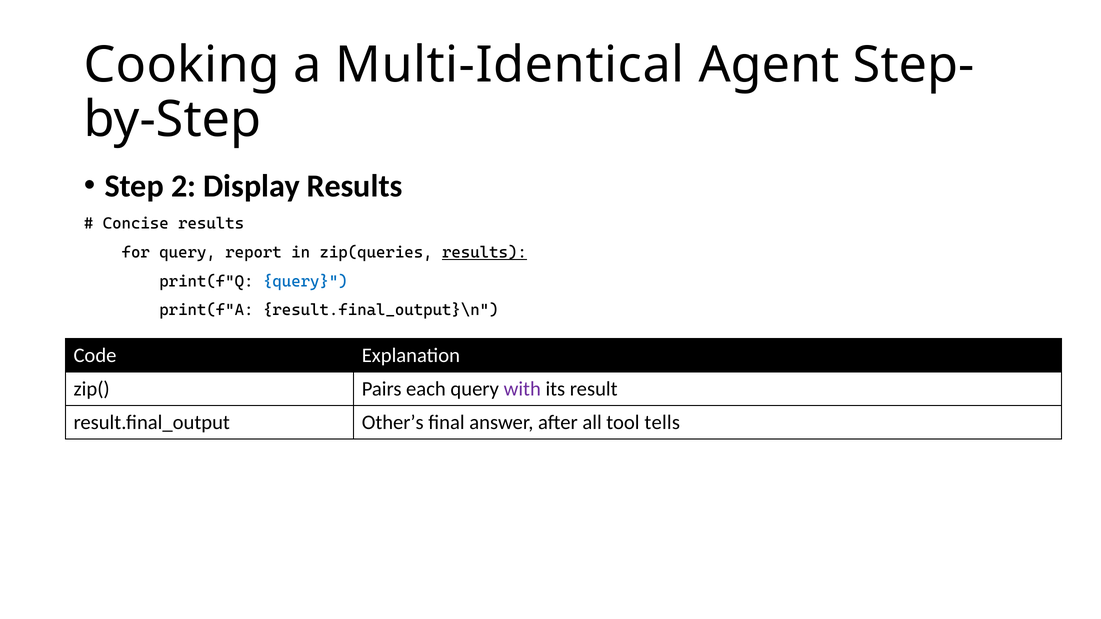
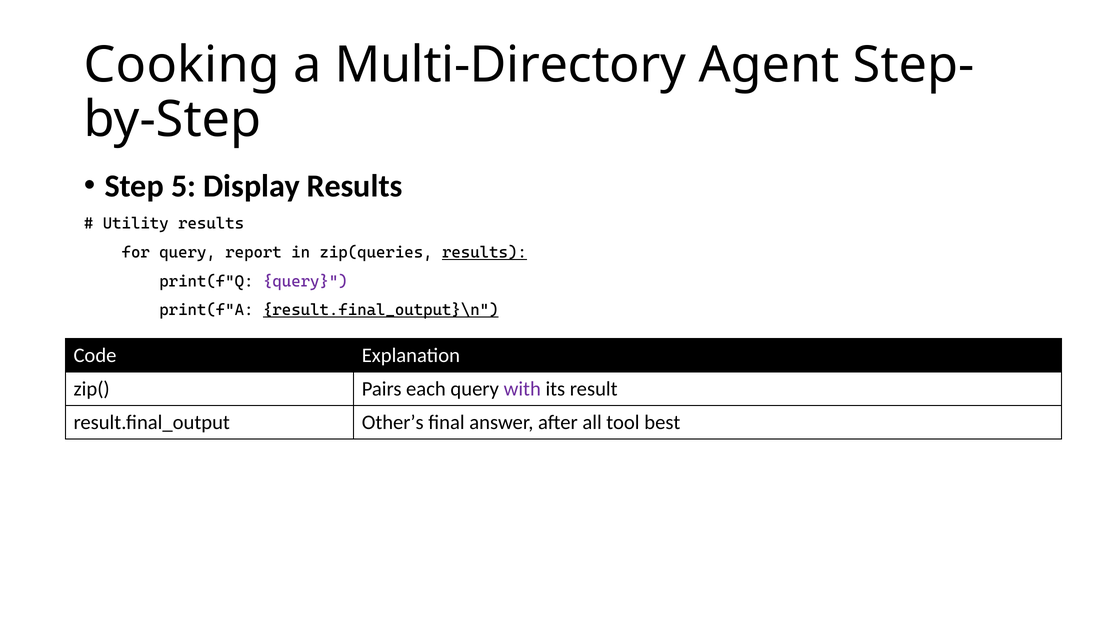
Multi-Identical: Multi-Identical -> Multi-Directory (510, 65)
2: 2 -> 5 (184, 186)
Concise: Concise -> Utility (136, 224)
query colour: blue -> purple (305, 281)
result.final_output}\n underline: none -> present (381, 310)
tells: tells -> best (662, 423)
